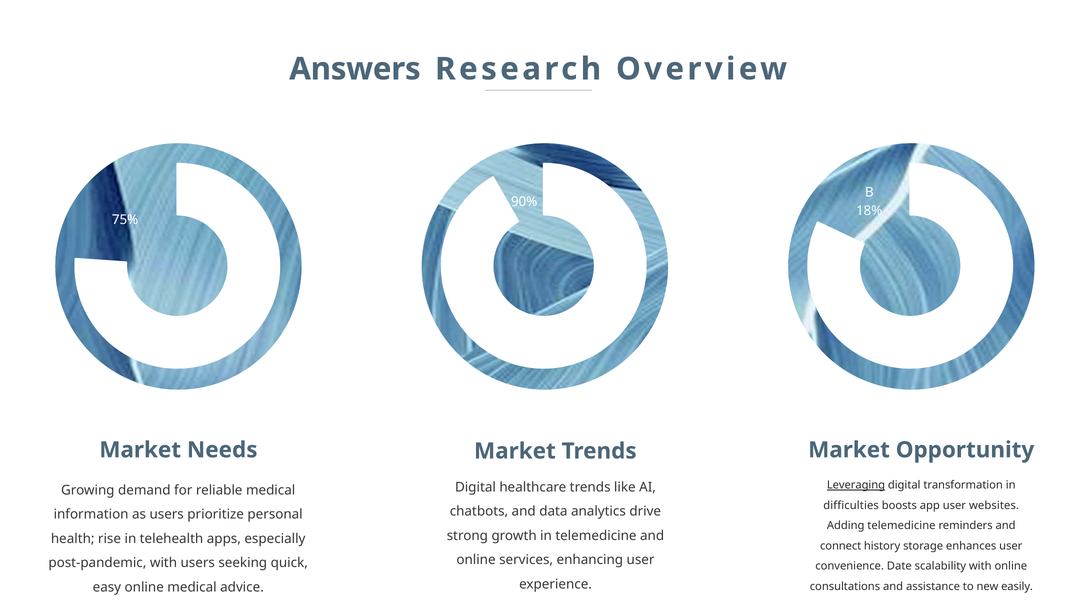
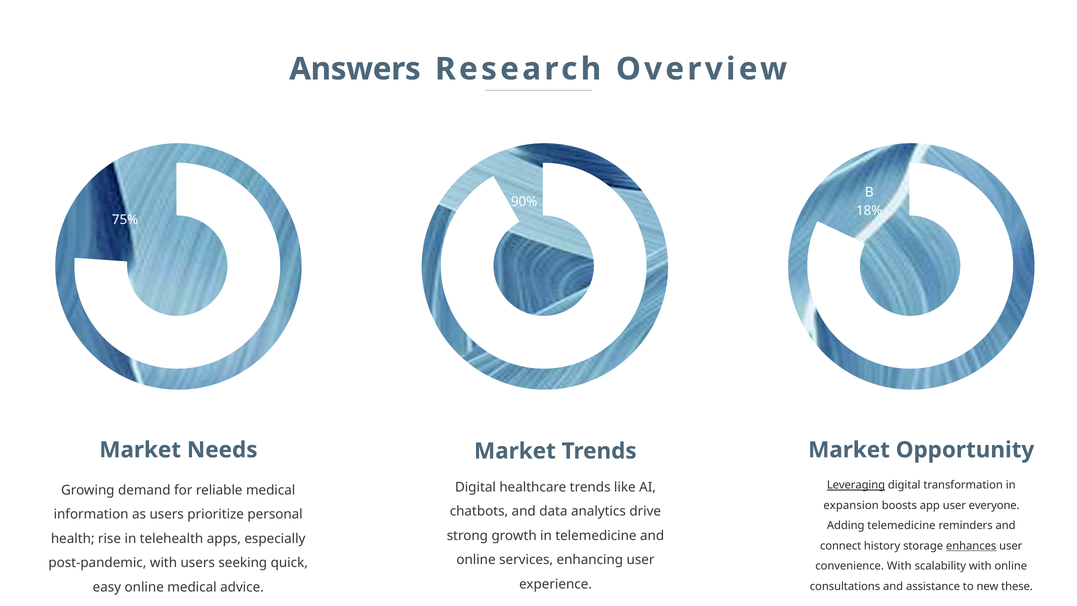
difficulties: difficulties -> expansion (851, 505)
websites: websites -> everyone (994, 505)
enhances underline: none -> present (971, 546)
convenience Date: Date -> With (899, 566)
easily: easily -> these (1017, 586)
